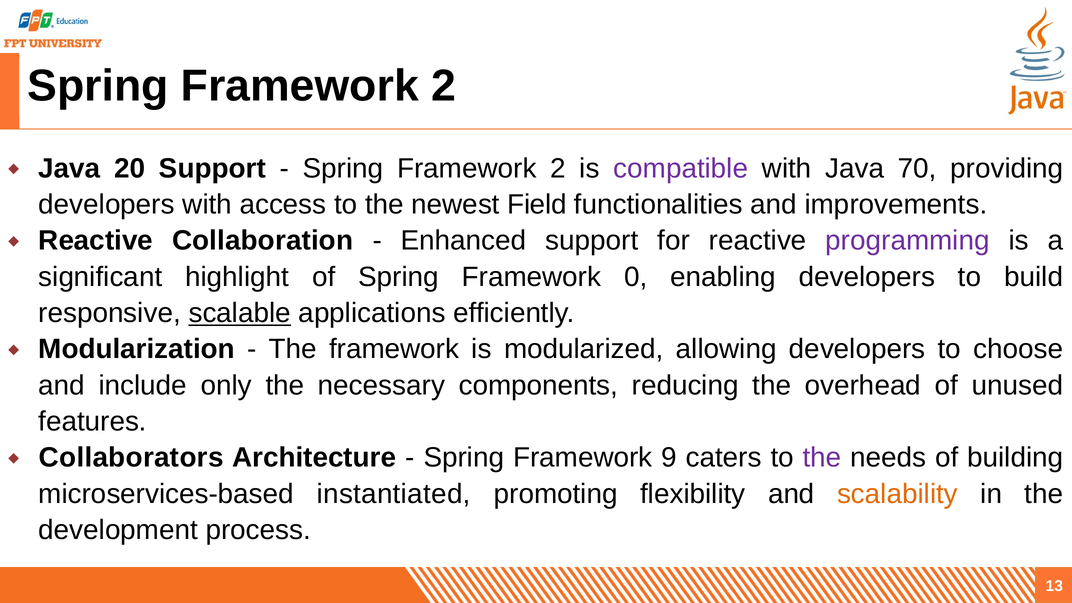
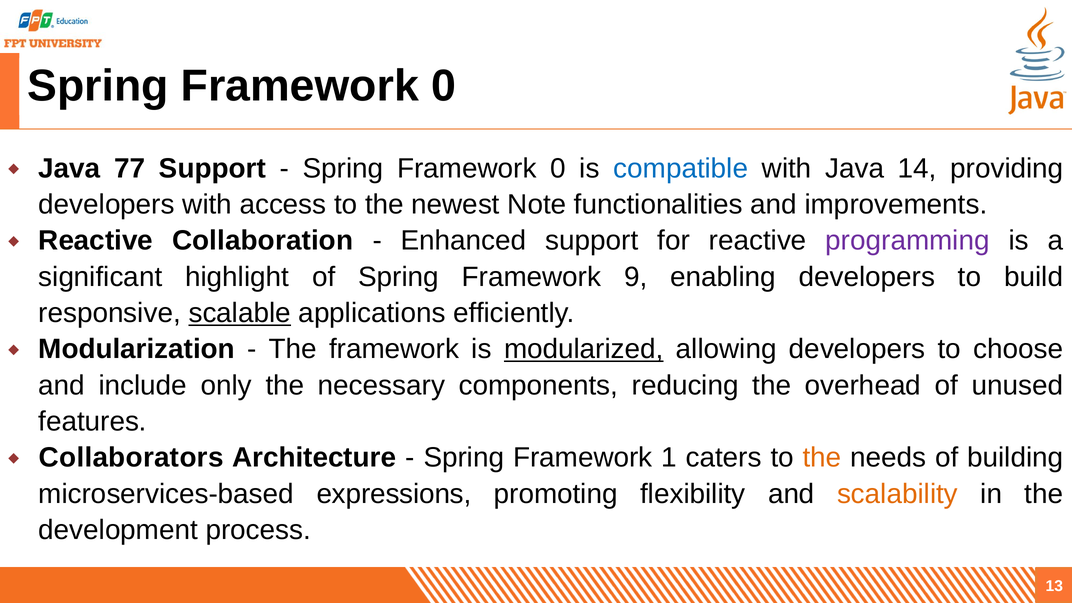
2: 2 -> 0 (444, 86)
20: 20 -> 77 (130, 168)
2: 2 -> 0 (558, 168)
compatible colour: purple -> blue (681, 168)
70: 70 -> 14 (917, 168)
Field: Field -> Note (537, 205)
0: 0 -> 9 (636, 277)
modularized underline: none -> present (584, 349)
9: 9 -> 1 (669, 458)
the colour: purple -> orange (822, 458)
instantiated: instantiated -> expressions (394, 494)
